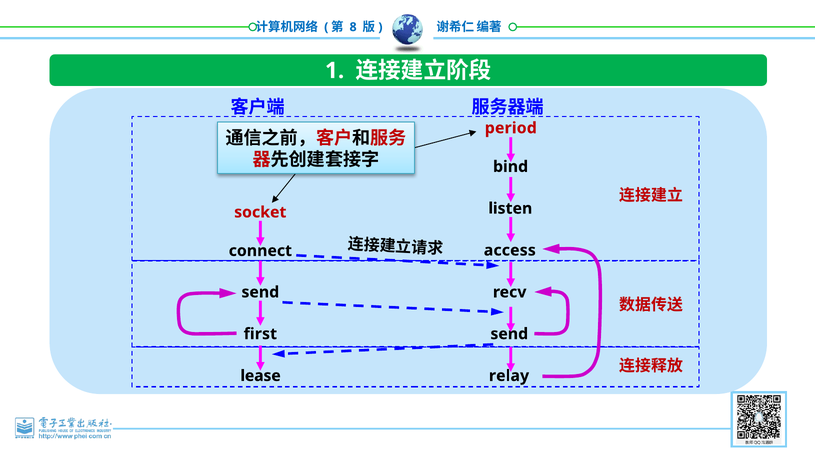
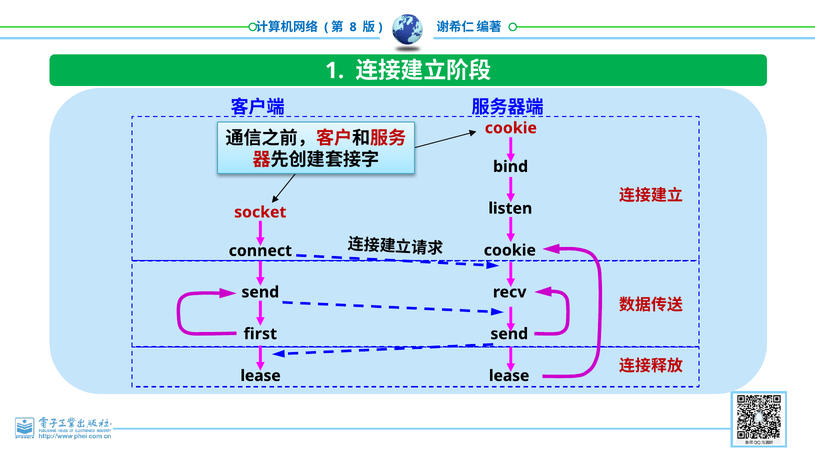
period: period -> cookie (511, 128)
access: access -> cookie (510, 250)
relay: relay -> lease (509, 375)
